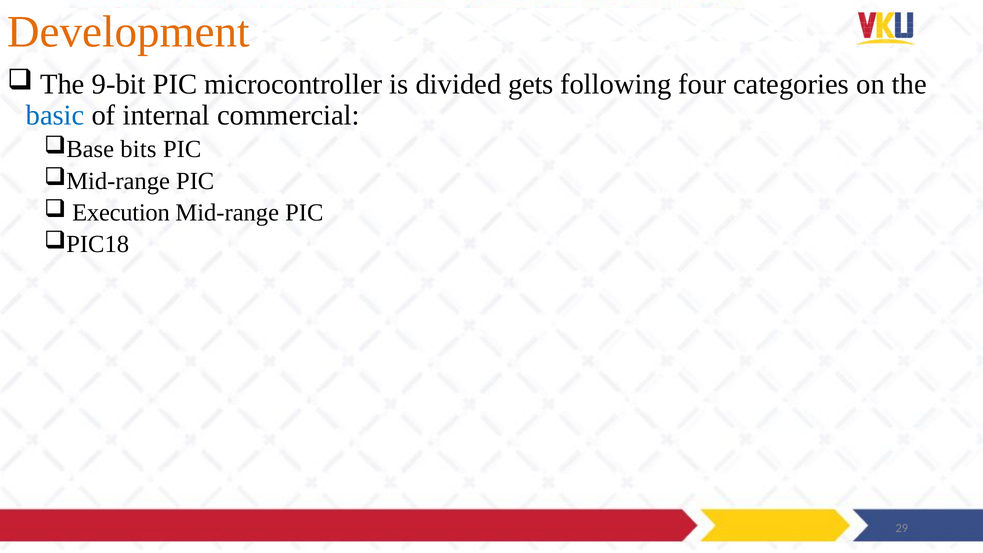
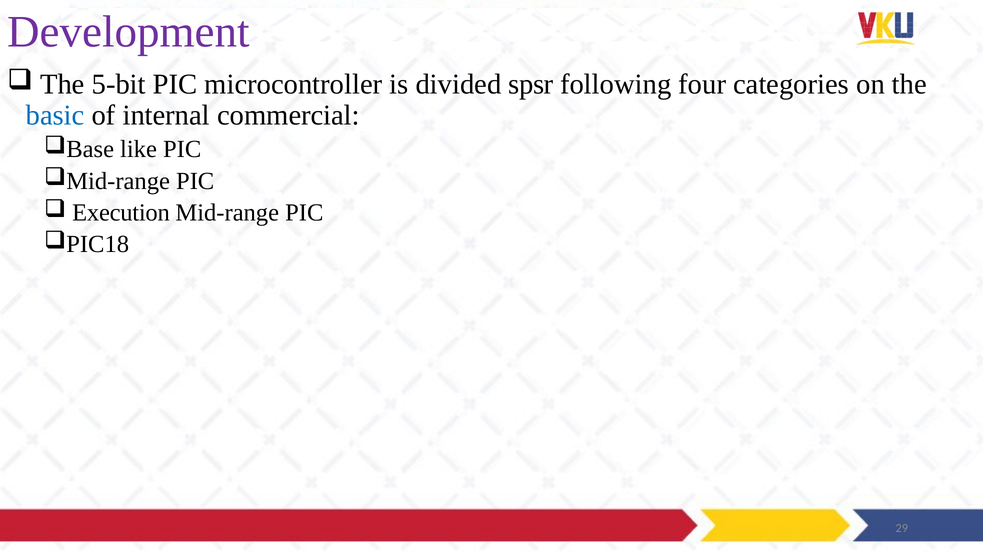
Development colour: orange -> purple (129, 32)
9-bit: 9-bit -> 5-bit (119, 84)
gets: gets -> spsr (531, 84)
bits: bits -> like (139, 149)
